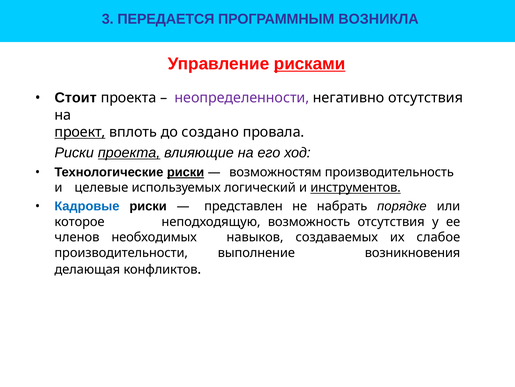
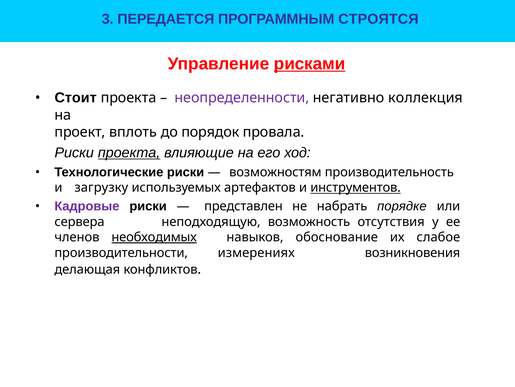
ВОЗНИКЛА: ВОЗНИКЛА -> СТРОЯТСЯ (378, 19)
негативно отсутствия: отсутствия -> коллекция (426, 98)
проект underline: present -> none (80, 132)
создано: создано -> порядок (210, 132)
риски underline: present -> none (186, 172)
целевые: целевые -> загрузку (101, 187)
логический: логический -> артефактов (260, 187)
Кадровые colour: blue -> purple (87, 206)
которое: которое -> сервера (79, 221)
необходимых underline: none -> present (154, 237)
создаваемых: создаваемых -> обоснование (337, 237)
выполнение: выполнение -> измерениях (256, 252)
